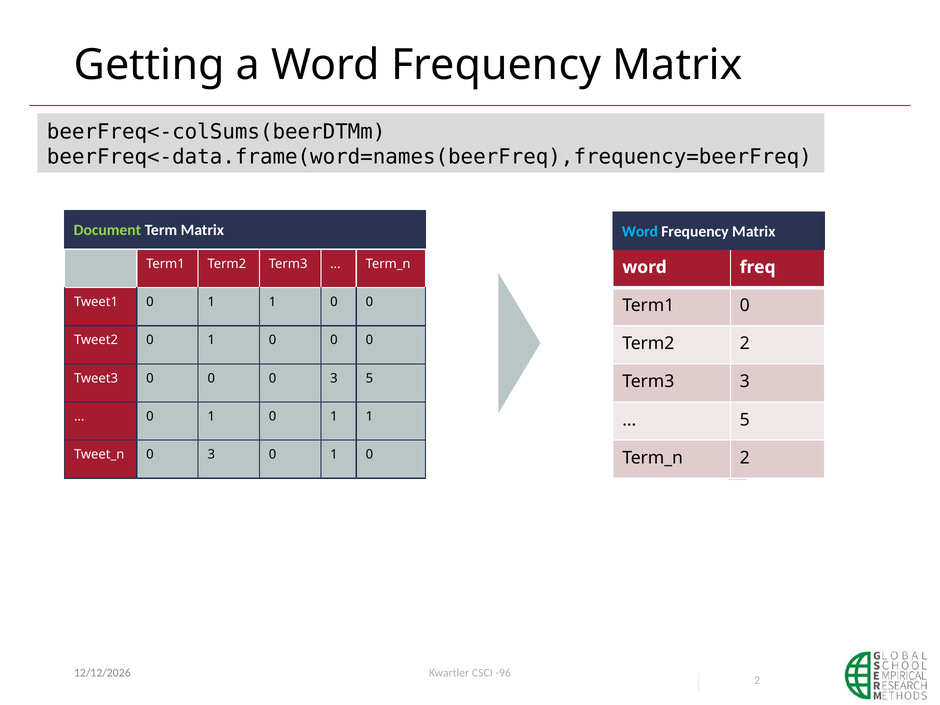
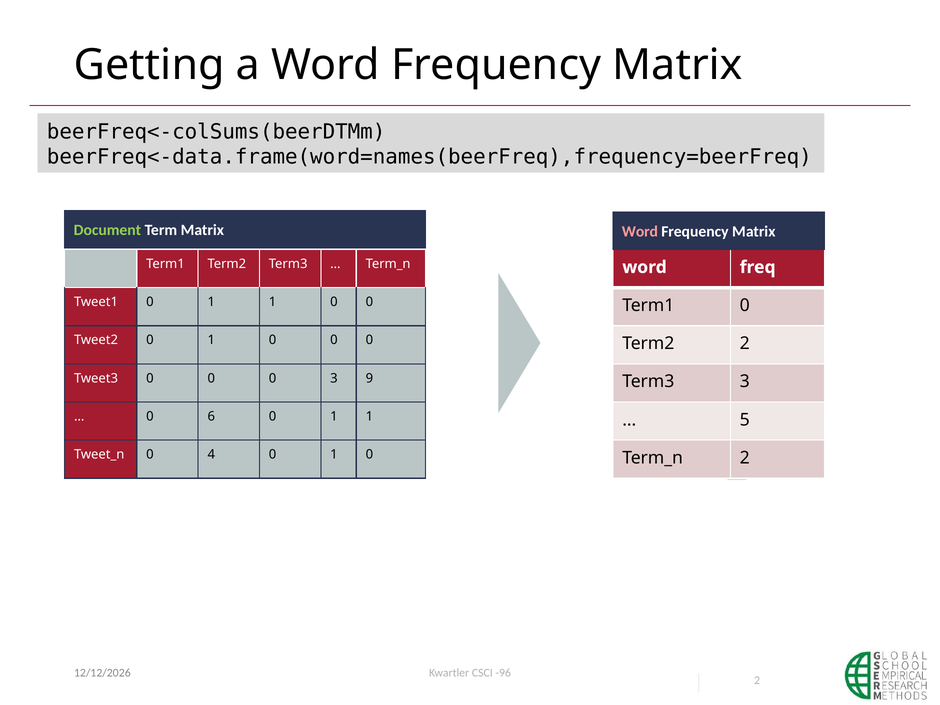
Word colour: light blue -> pink (640, 232)
3 5: 5 -> 9 (369, 378)
1: 1 -> 6 (211, 416)
3: 3 -> 4 (211, 454)
